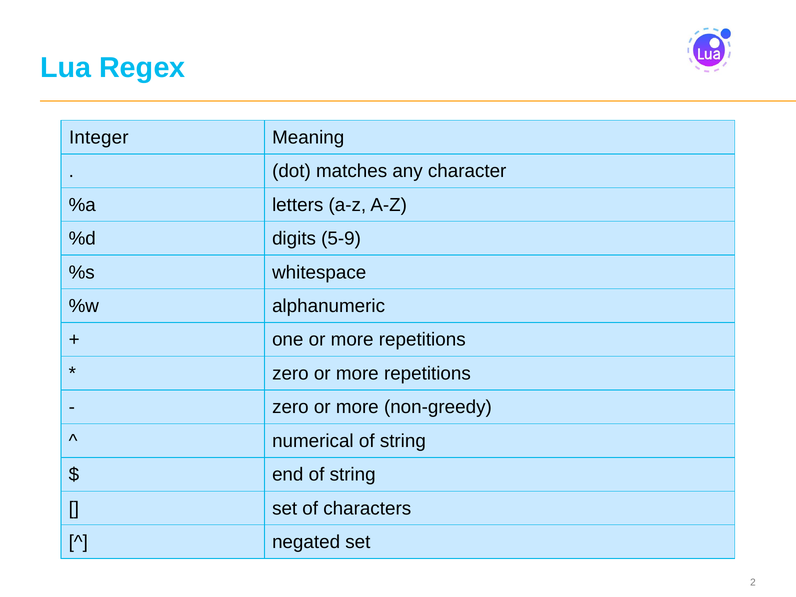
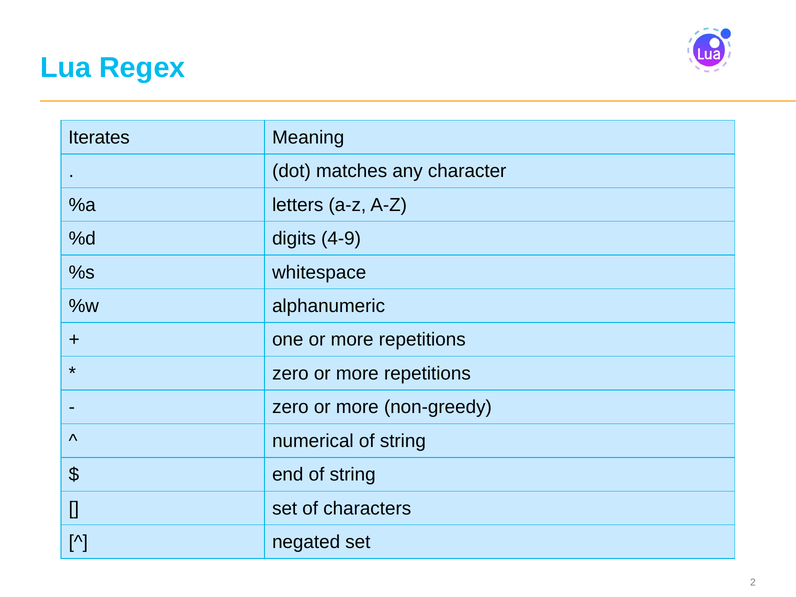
Integer: Integer -> Iterates (99, 137)
5-9: 5-9 -> 4-9 (341, 239)
